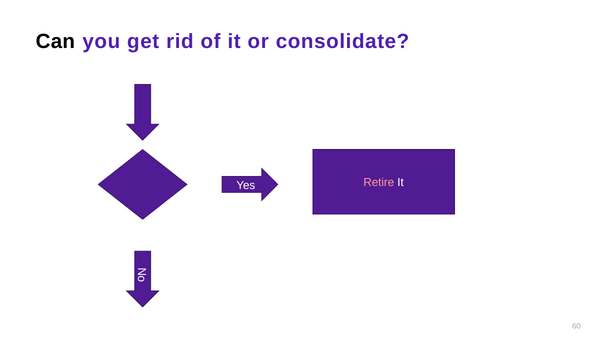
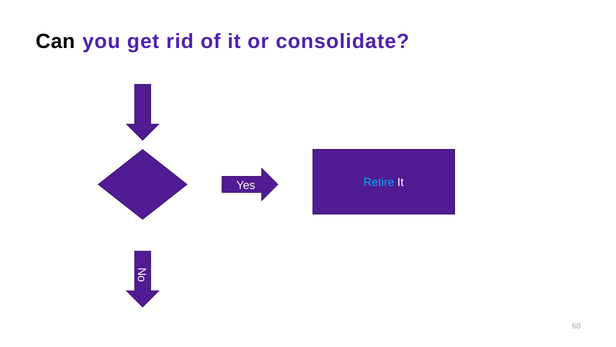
Retire colour: pink -> light blue (379, 182)
